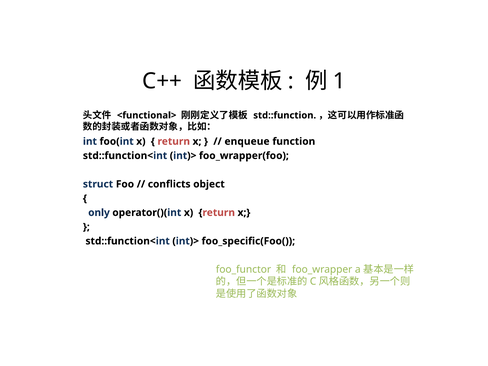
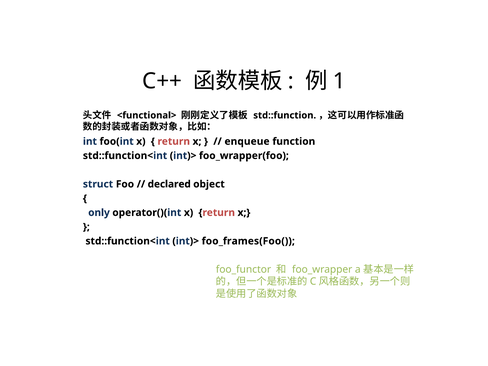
conflicts: conflicts -> declared (169, 184)
foo_specific(Foo(: foo_specific(Foo( -> foo_frames(Foo( (248, 241)
